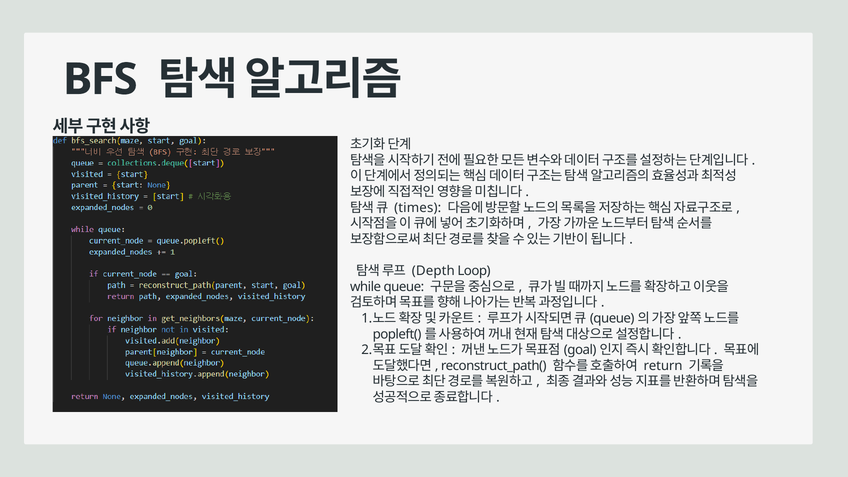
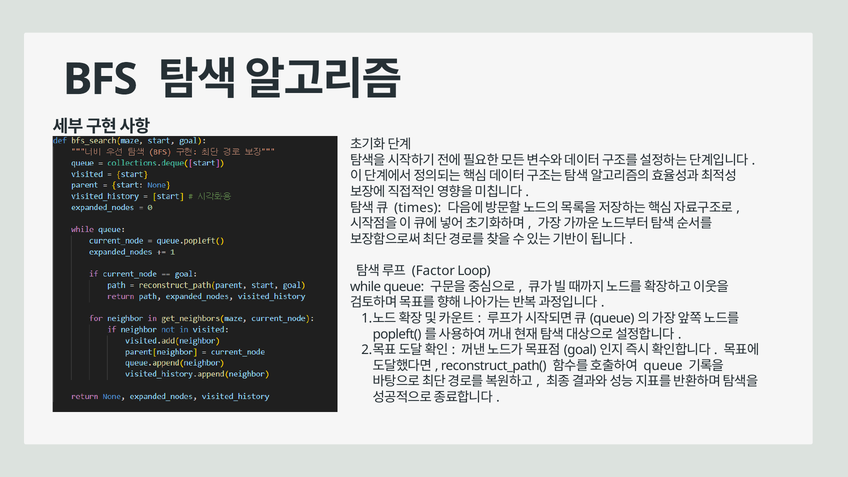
Depth: Depth -> Factor (433, 271)
return: return -> queue (663, 366)
